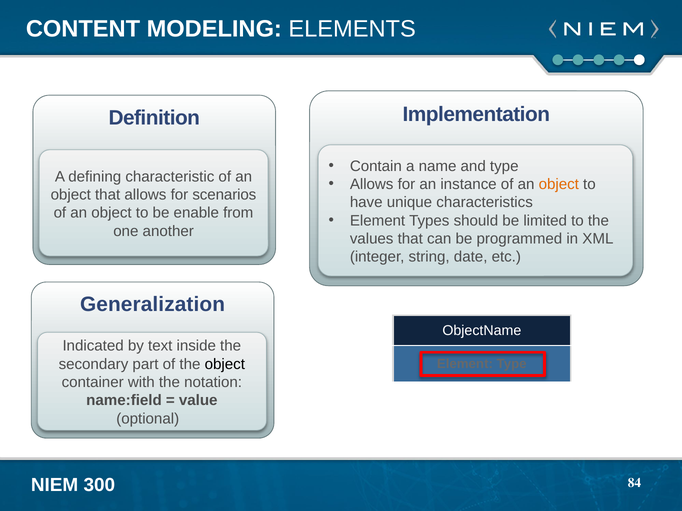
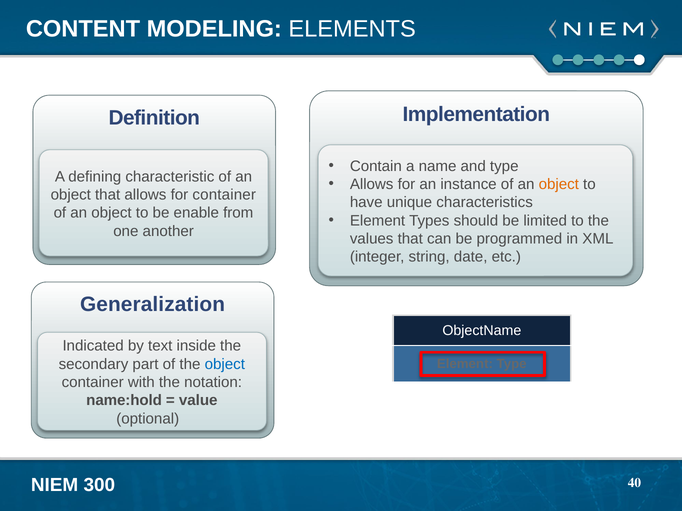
for scenarios: scenarios -> container (224, 195)
object colour: black -> blue (225, 365)
name:field: name:field -> name:hold (124, 401)
84: 84 -> 40 (634, 484)
